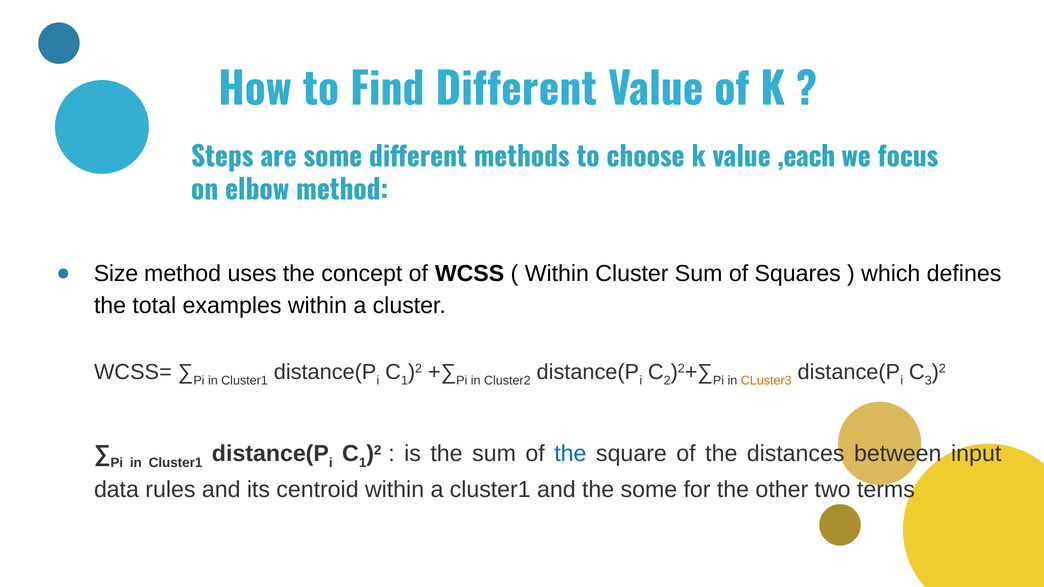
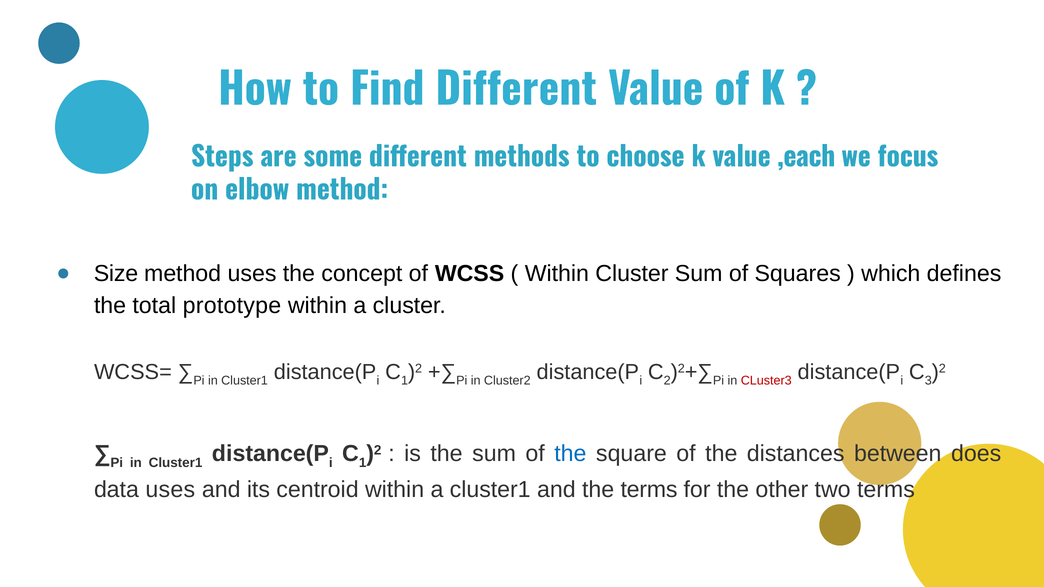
examples: examples -> prototype (232, 306)
CLuster3 colour: orange -> red (766, 381)
input: input -> does (976, 454)
data rules: rules -> uses (170, 490)
the some: some -> terms (649, 490)
